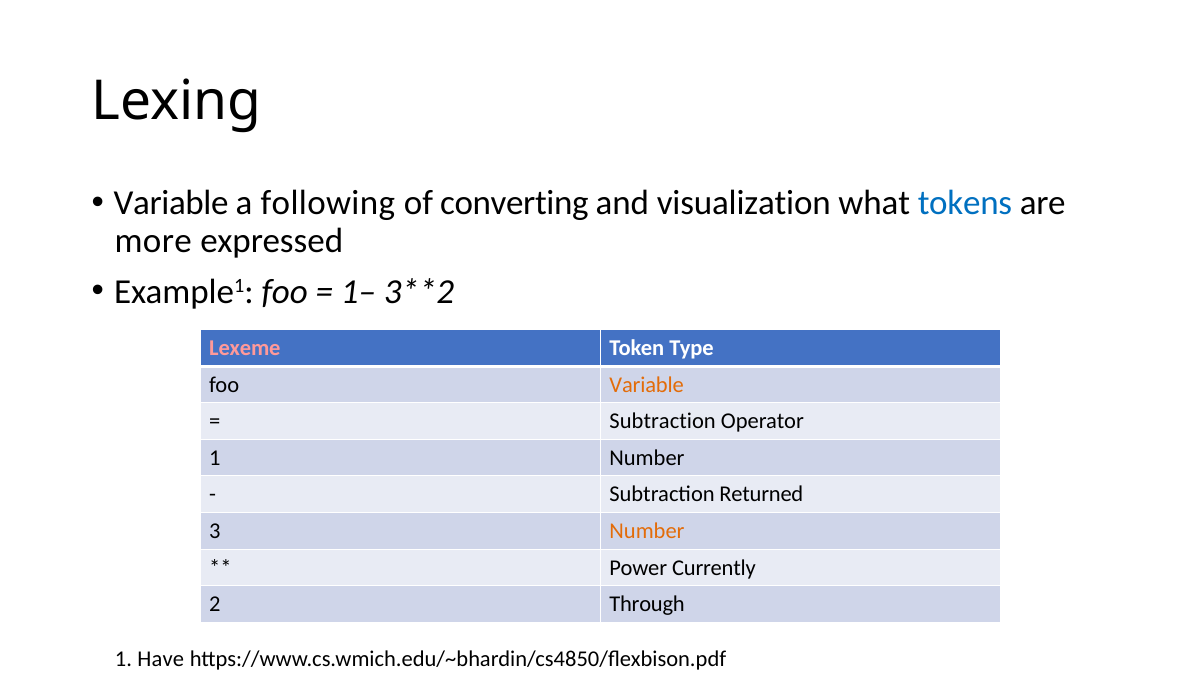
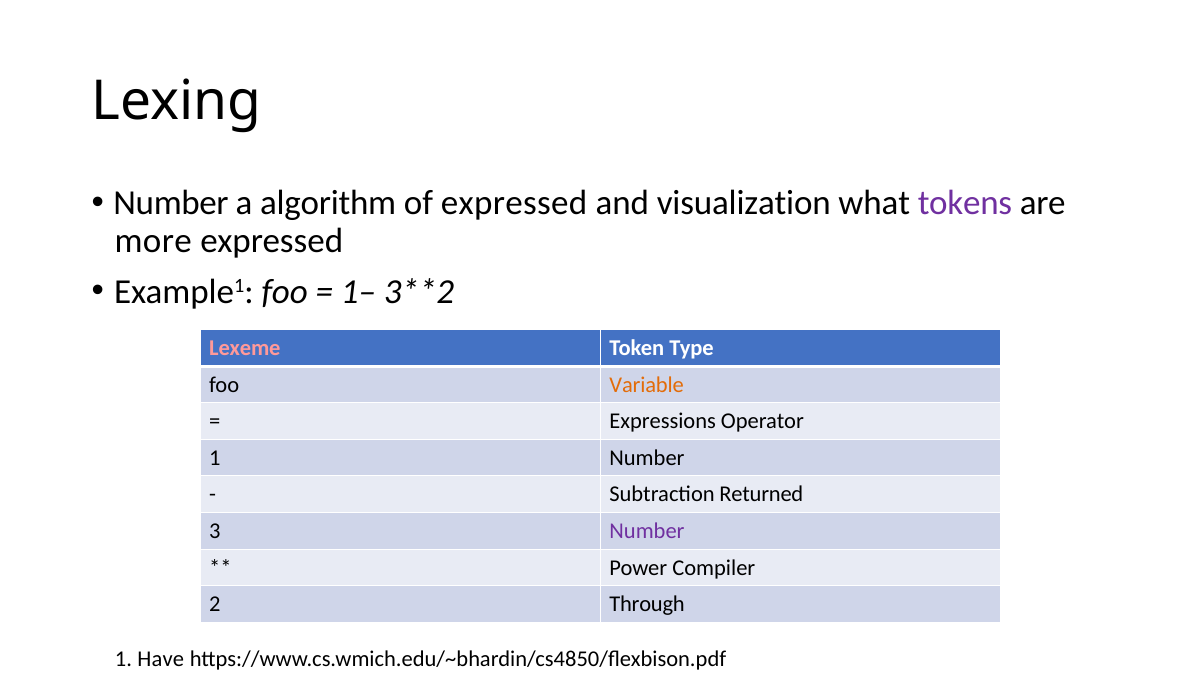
Variable: Variable -> Number (171, 203)
following: following -> algorithm (328, 203)
of converting: converting -> expressed (514, 203)
tokens colour: blue -> purple (965, 203)
Subtraction: Subtraction -> Expressions (663, 421)
Number colour: orange -> purple (647, 531)
Currently: Currently -> Compiler (714, 567)
